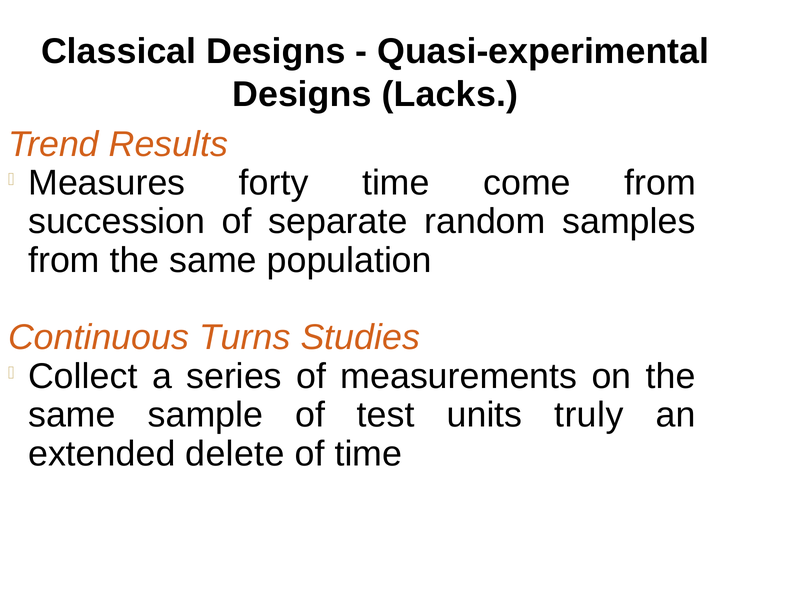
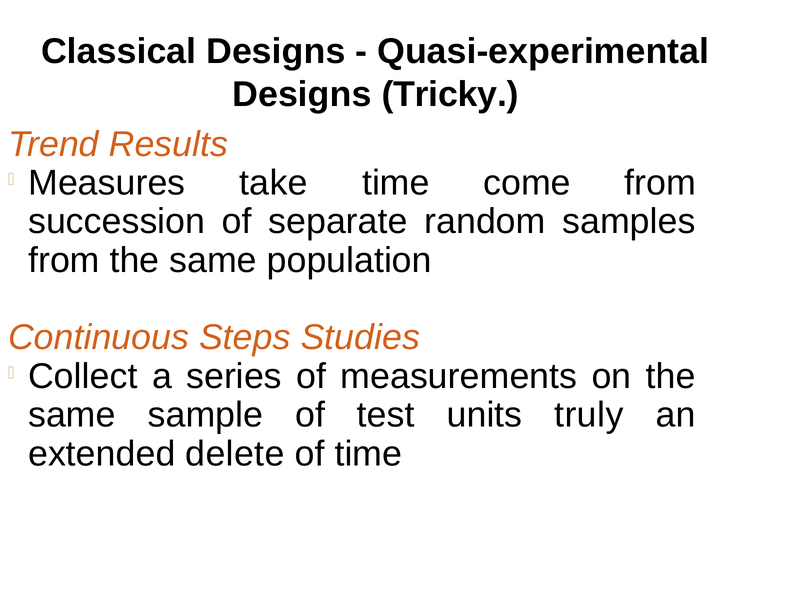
Lacks: Lacks -> Tricky (450, 94)
forty: forty -> take (274, 183)
Turns: Turns -> Steps (245, 338)
